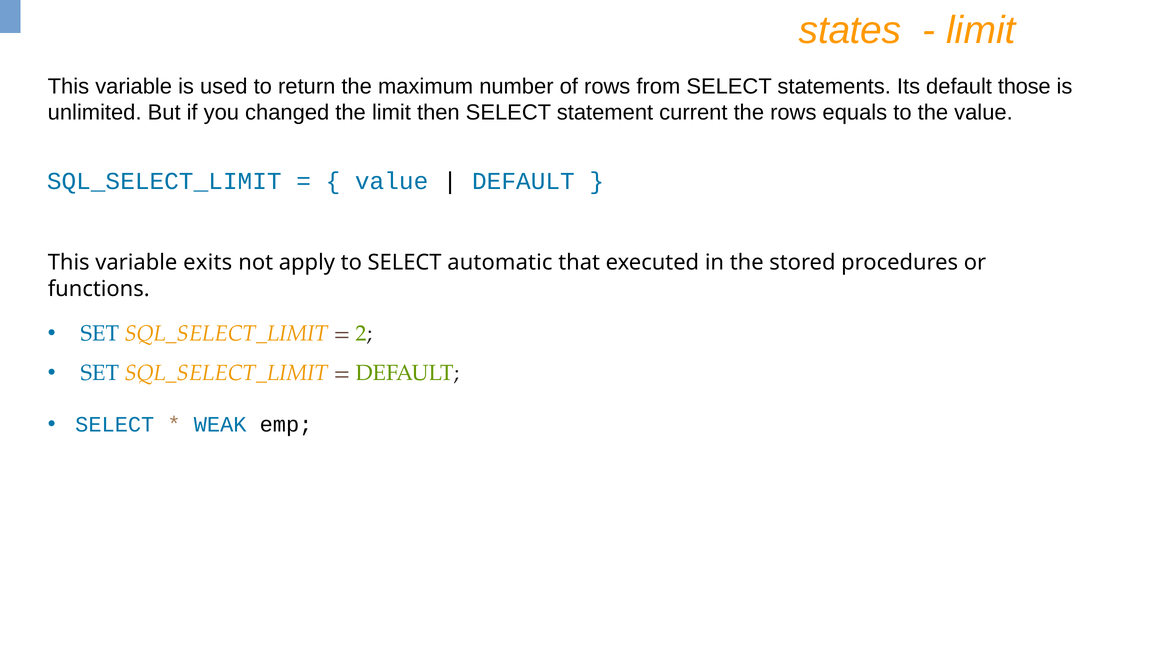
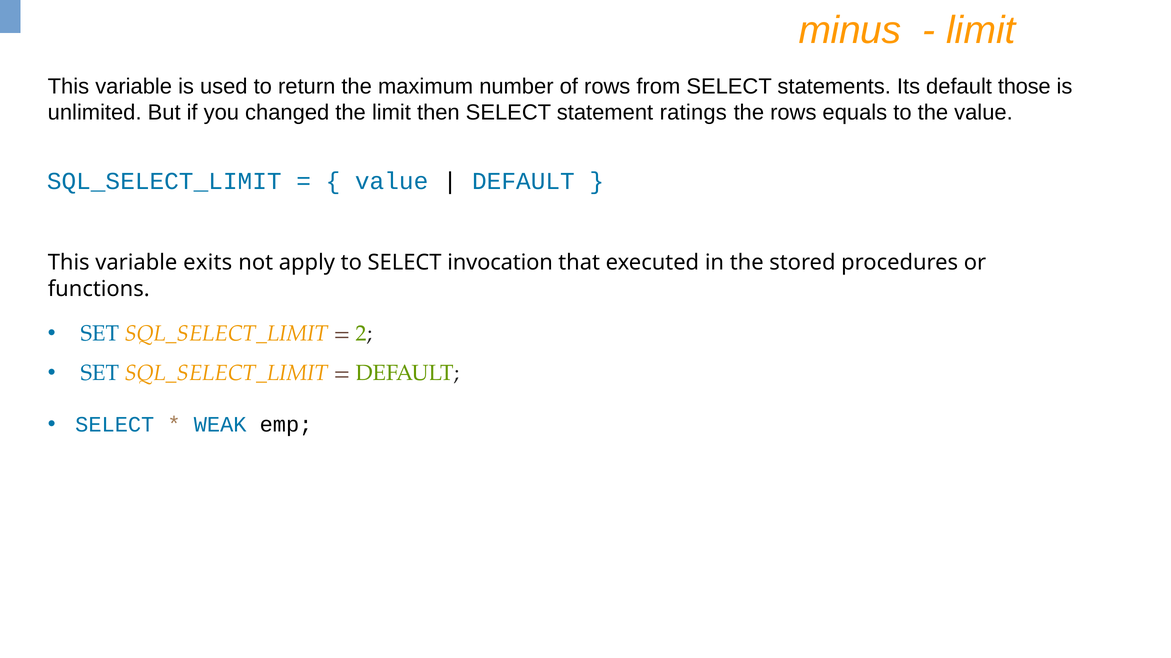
states: states -> minus (850, 30)
current: current -> ratings (693, 113)
automatic: automatic -> invocation (500, 263)
